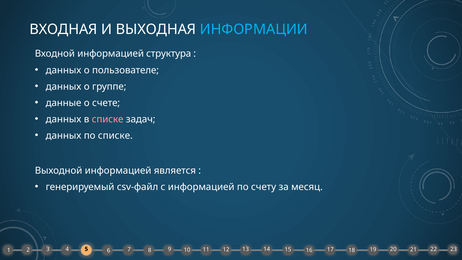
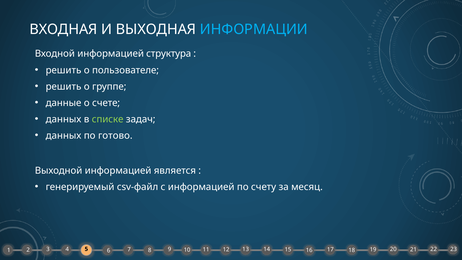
данных: данных -> решить (64, 70)
данных: данных -> решить (64, 87)
списке colour: pink -> light green (108, 119)
по списке: списке -> готово (115, 136)
